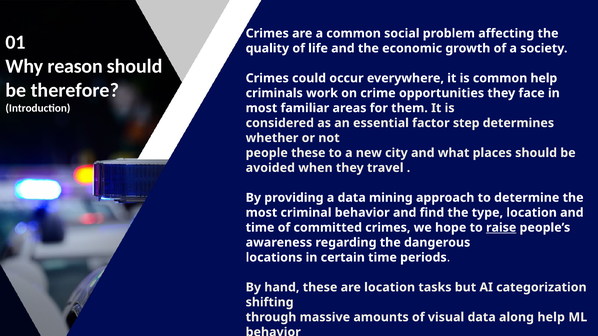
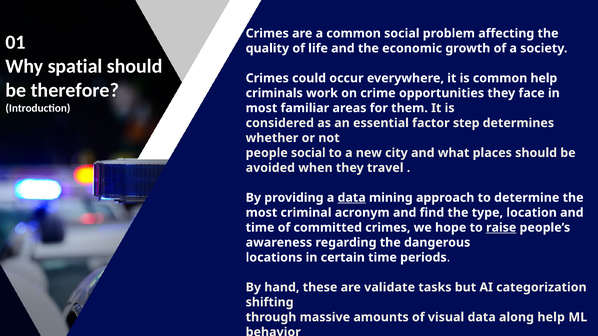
reason: reason -> spatial (75, 66)
people these: these -> social (308, 153)
data underline: none -> present (352, 198)
criminal behavior: behavior -> acronym (362, 213)
are location: location -> validate (390, 288)
